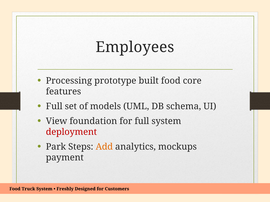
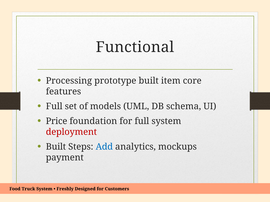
Employees: Employees -> Functional (135, 47)
built food: food -> item (171, 81)
View: View -> Price (57, 121)
Park: Park -> Built (56, 147)
Add colour: orange -> blue (104, 147)
